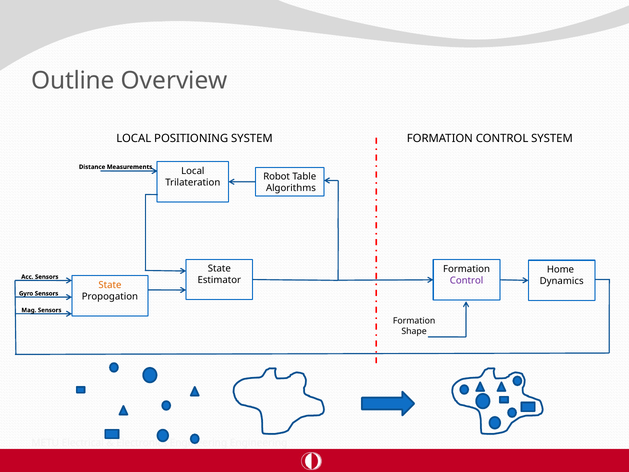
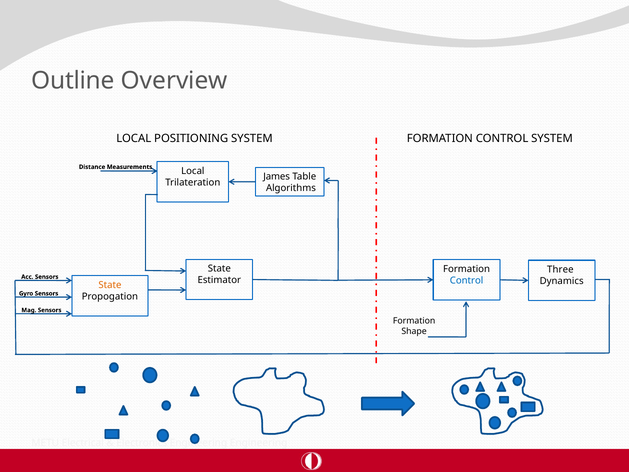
Robot: Robot -> James (277, 177)
Home: Home -> Three (560, 269)
Control colour: purple -> blue (467, 280)
